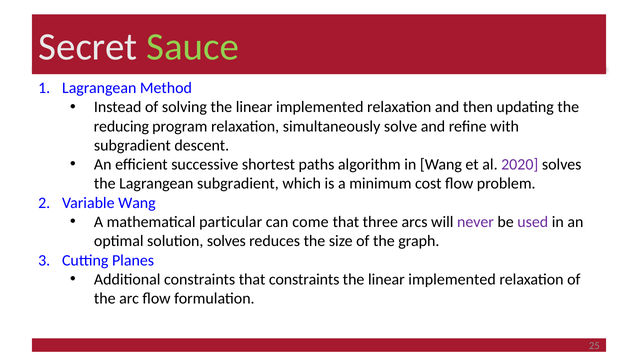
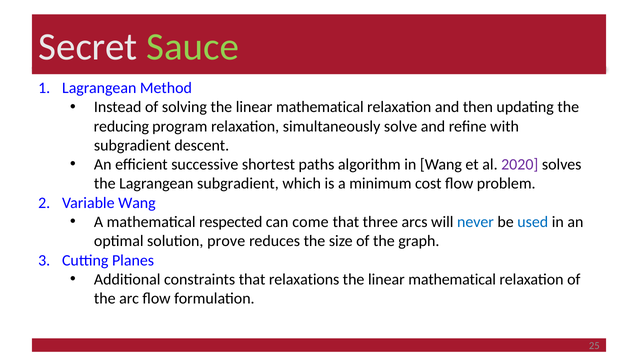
solving the linear implemented: implemented -> mathematical (320, 107)
particular: particular -> respected (231, 222)
never colour: purple -> blue (475, 222)
used colour: purple -> blue (533, 222)
solution solves: solves -> prove (226, 241)
that constraints: constraints -> relaxations (304, 279)
implemented: implemented -> mathematical (452, 279)
